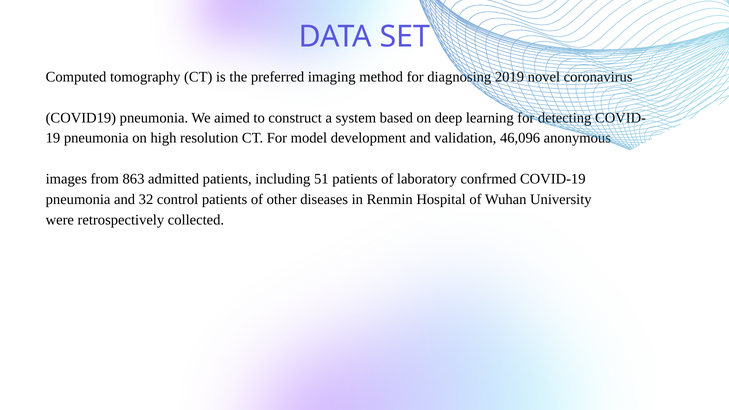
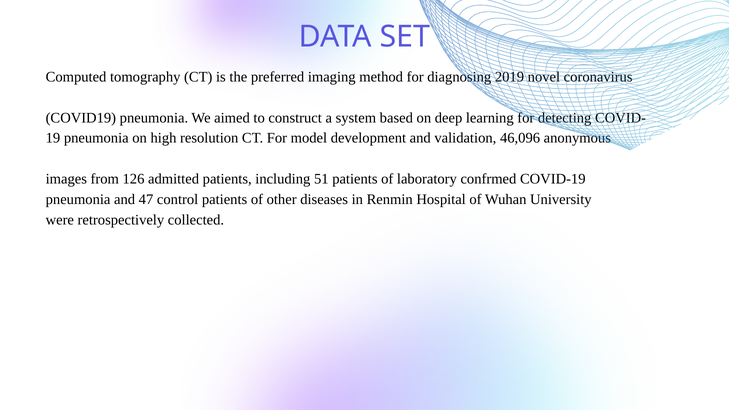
863: 863 -> 126 (133, 179)
32: 32 -> 47 (146, 199)
